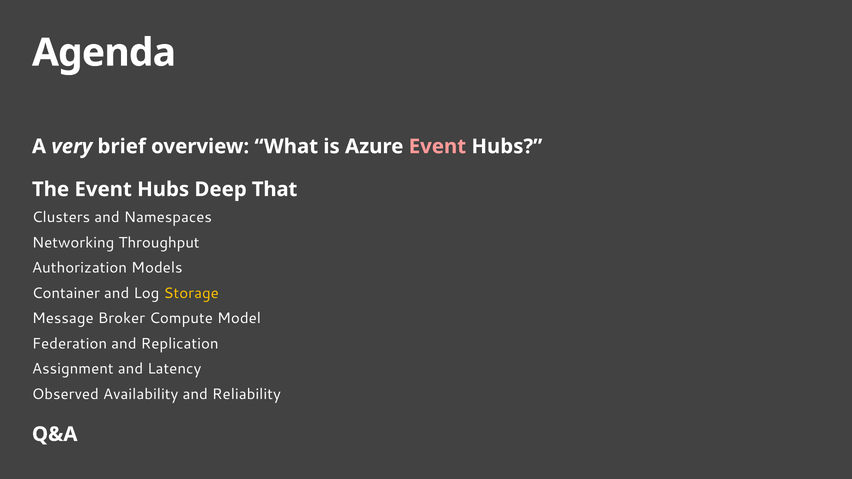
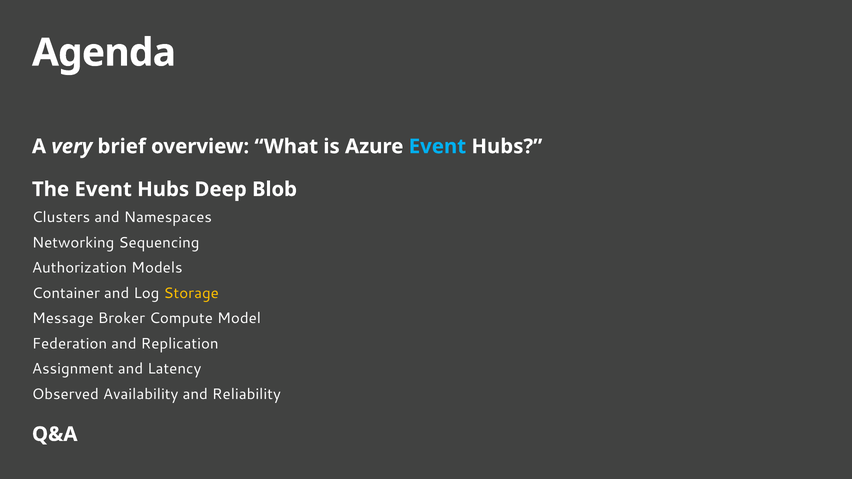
Event colour: pink -> light blue (437, 147)
That: That -> Blob (275, 189)
Throughput: Throughput -> Sequencing (159, 243)
